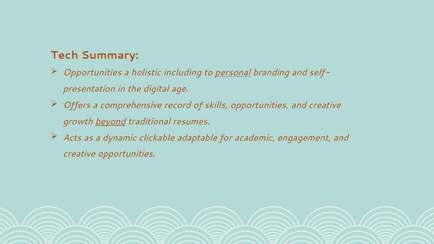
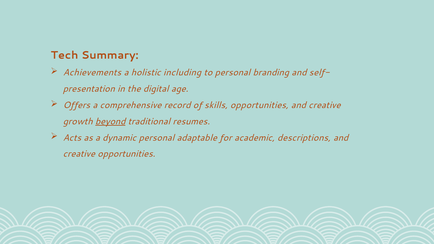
Opportunities: Opportunities -> Achievements (92, 73)
personal underline: present -> none (233, 73)
dynamic clickable: clickable -> personal (157, 138)
engagement: engagement -> descriptions (304, 138)
